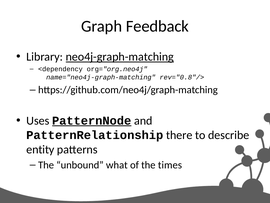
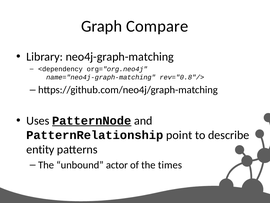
Feedback: Feedback -> Compare (157, 26)
neo4j-graph-matching underline: present -> none (120, 57)
there: there -> point (179, 135)
what: what -> actor (117, 165)
